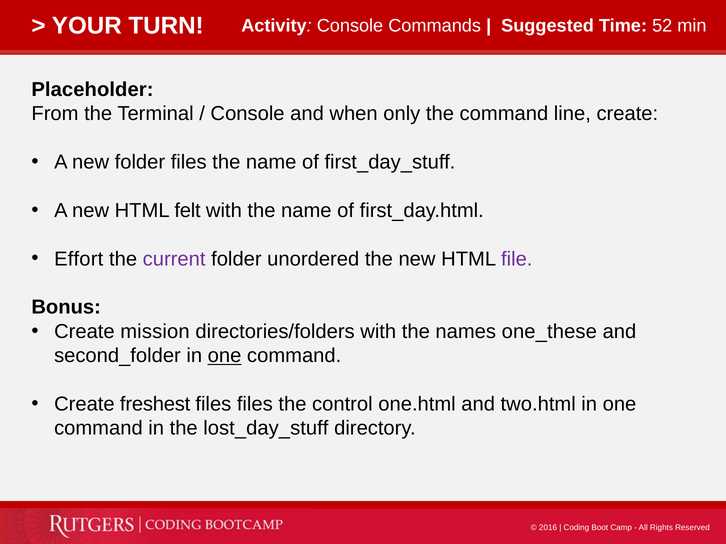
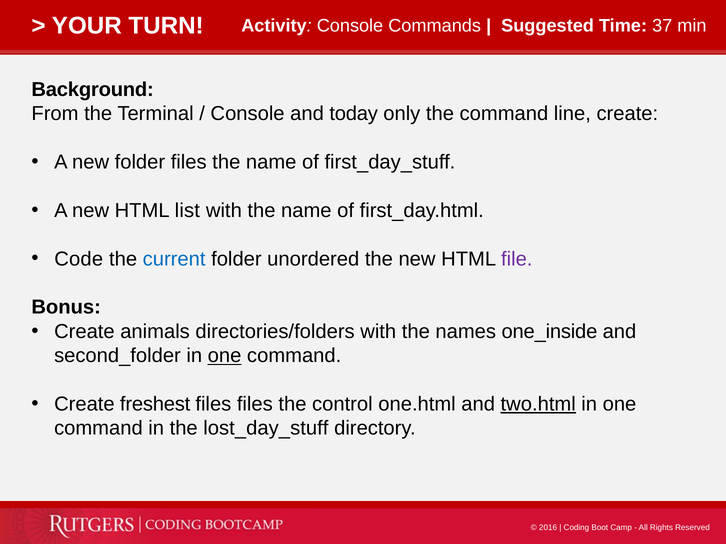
52: 52 -> 37 (662, 26)
Placeholder: Placeholder -> Background (93, 90)
when: when -> today (354, 114)
felt: felt -> list (187, 211)
Effort: Effort -> Code (79, 259)
current colour: purple -> blue (174, 259)
mission: mission -> animals (155, 332)
one_these: one_these -> one_inside (549, 332)
two.html underline: none -> present (538, 404)
